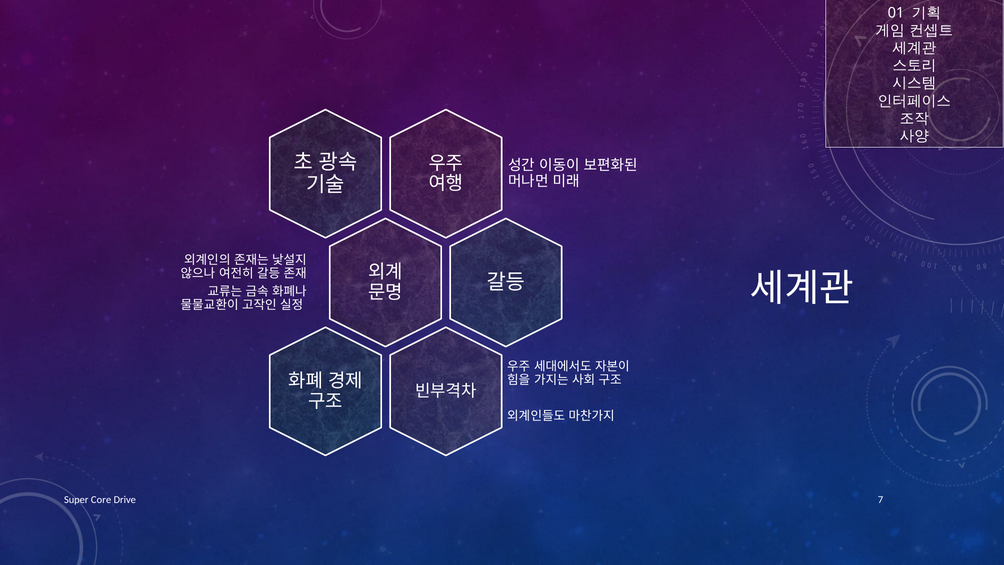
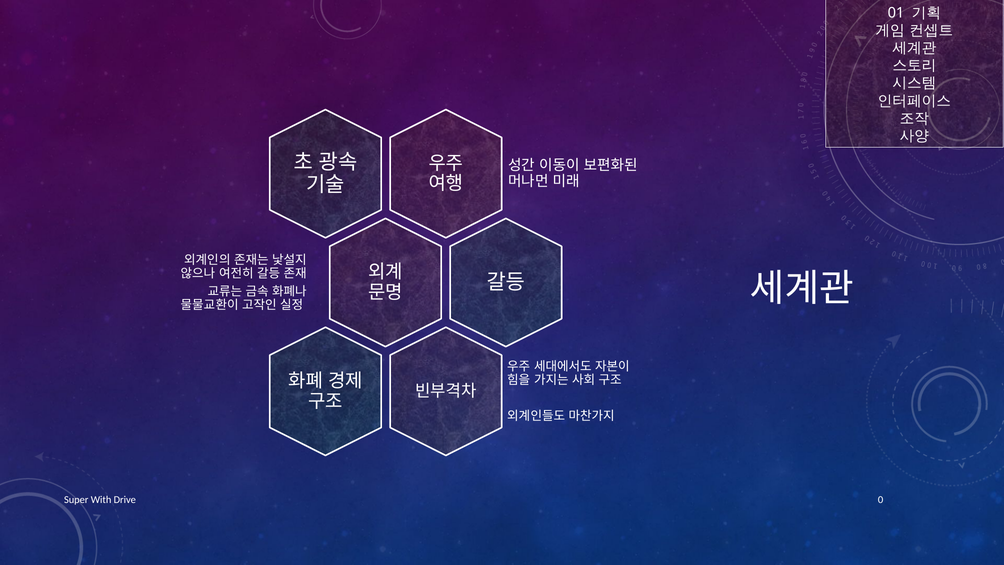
Core: Core -> With (101, 500)
7: 7 -> 0 (881, 500)
